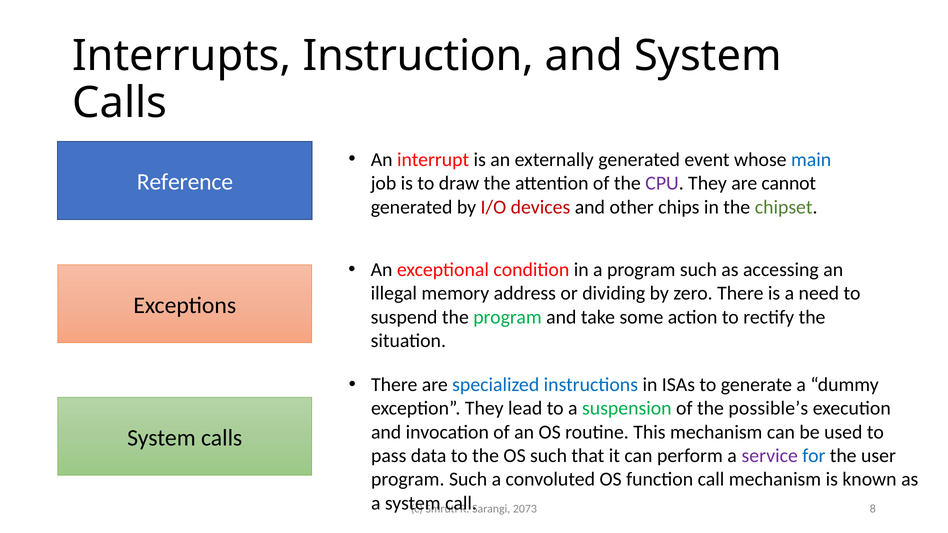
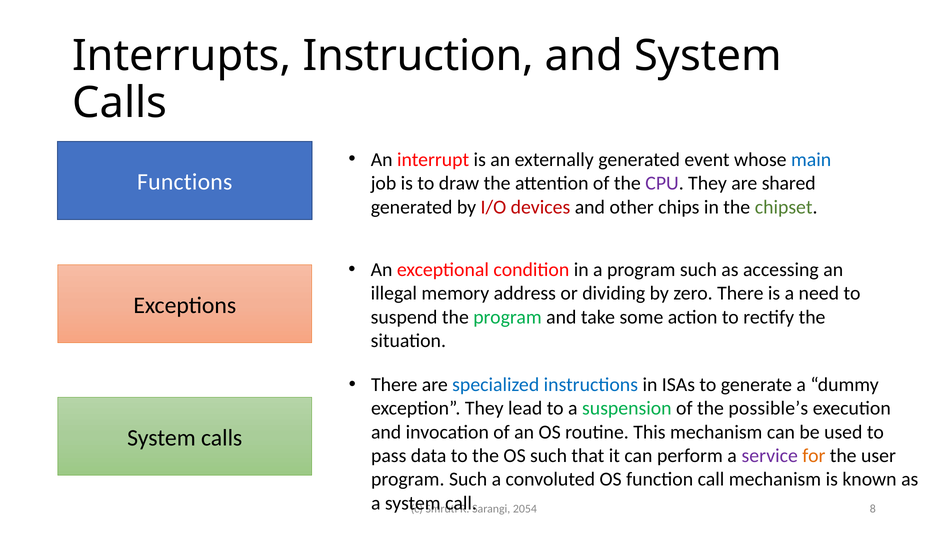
Reference: Reference -> Functions (185, 182)
cannot: cannot -> shared (789, 183)
for colour: blue -> orange (814, 456)
2073: 2073 -> 2054 (525, 509)
